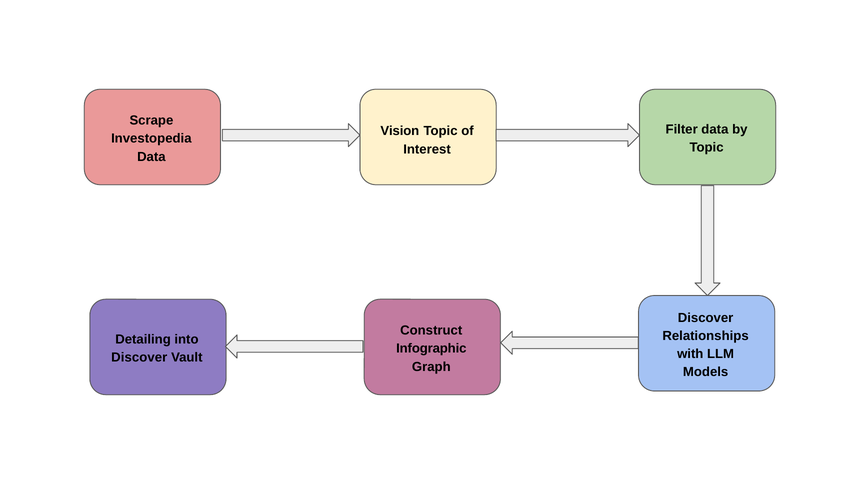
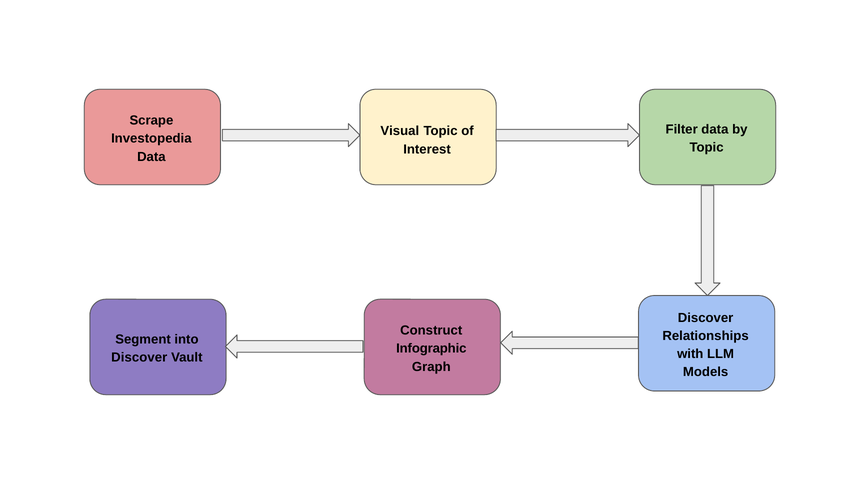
Vision: Vision -> Visual (400, 131)
Detailing: Detailing -> Segment (143, 339)
